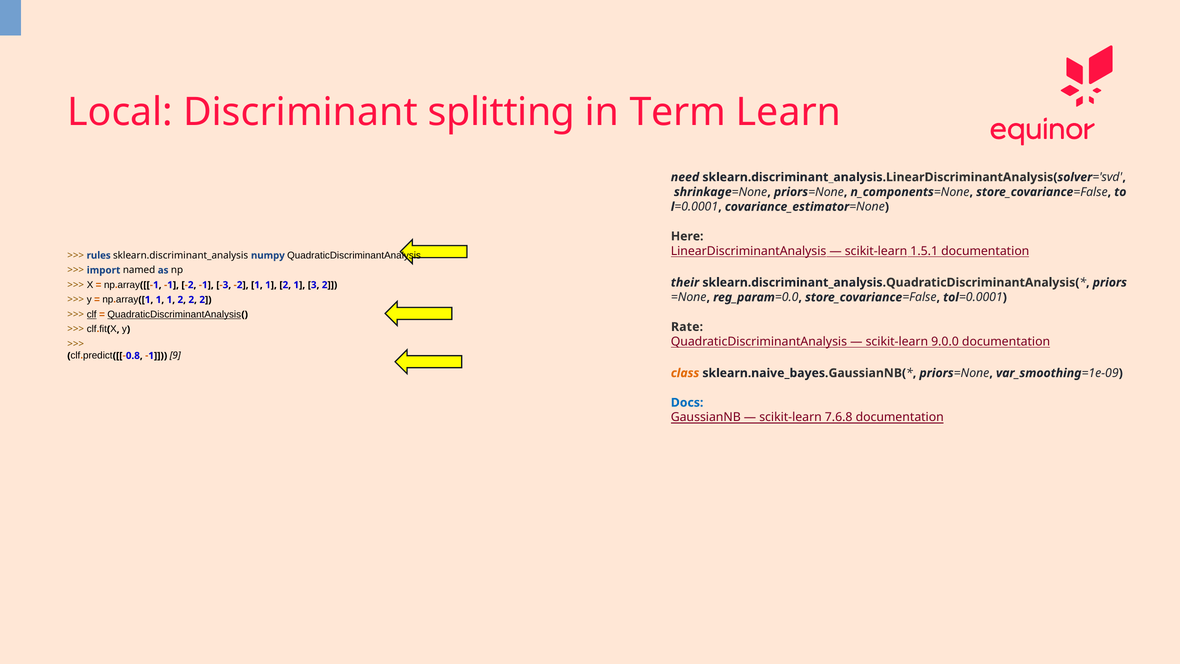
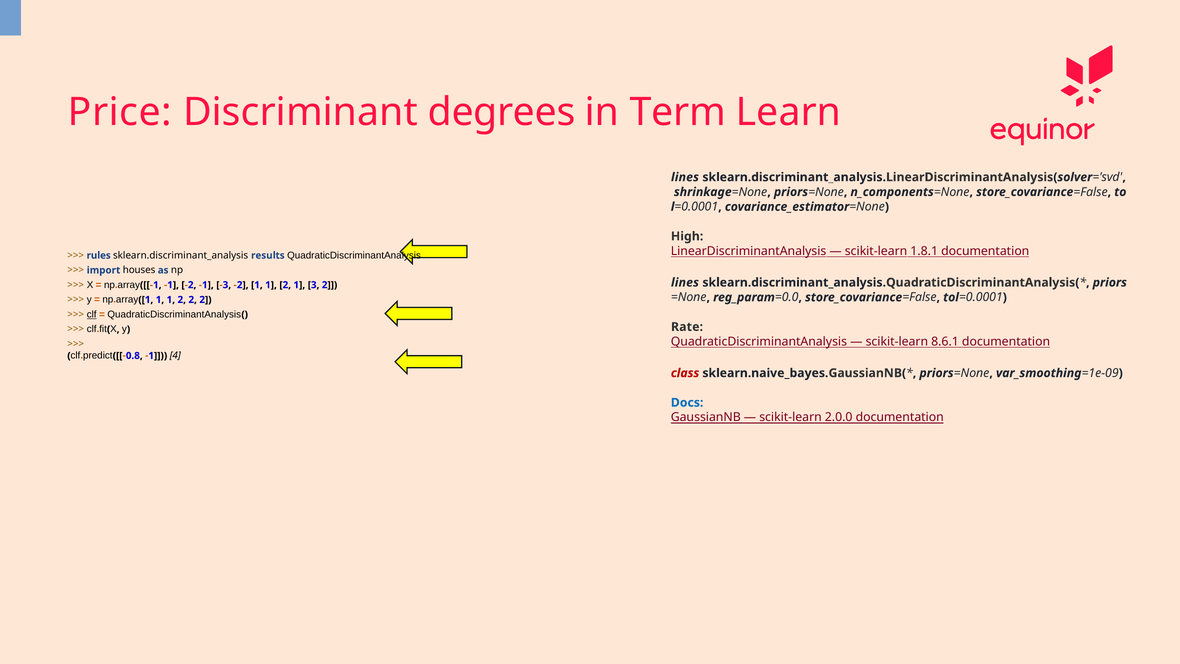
Local: Local -> Price (120, 112)
splitting: splitting -> degrees (502, 112)
need: need -> lines (685, 177)
Here: Here -> High (687, 236)
1.5.1: 1.5.1 -> 1.8.1 (924, 251)
numpy: numpy -> results (268, 255)
named: named -> houses (139, 270)
their: their -> lines (685, 282)
QuadraticDiscriminantAnalysis underline: present -> none (174, 314)
9.0.0: 9.0.0 -> 8.6.1 (945, 342)
9: 9 -> 4 (175, 356)
class colour: orange -> red (685, 373)
7.6.8: 7.6.8 -> 2.0.0 (839, 417)
